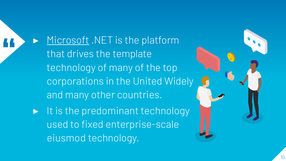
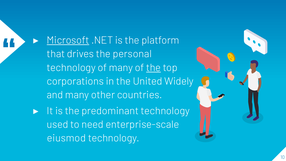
template: template -> personal (132, 54)
the underline: none -> present (153, 68)
fixed: fixed -> need (93, 124)
